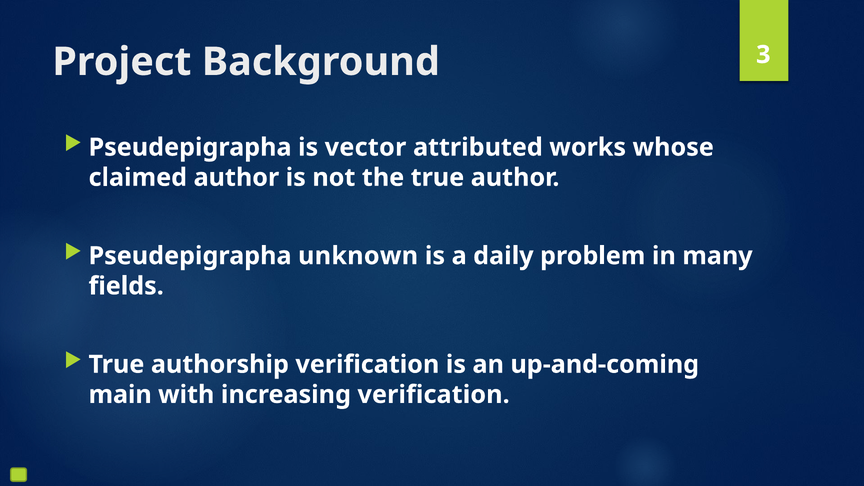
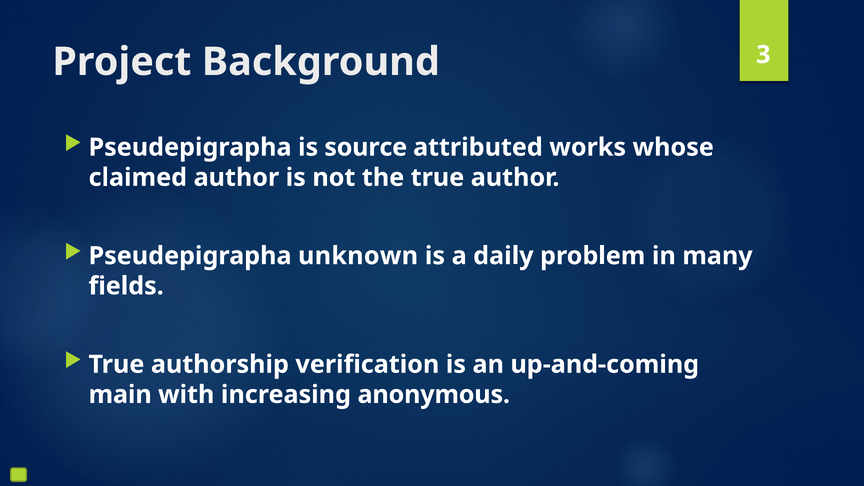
vector: vector -> source (366, 147)
increasing verification: verification -> anonymous (434, 395)
